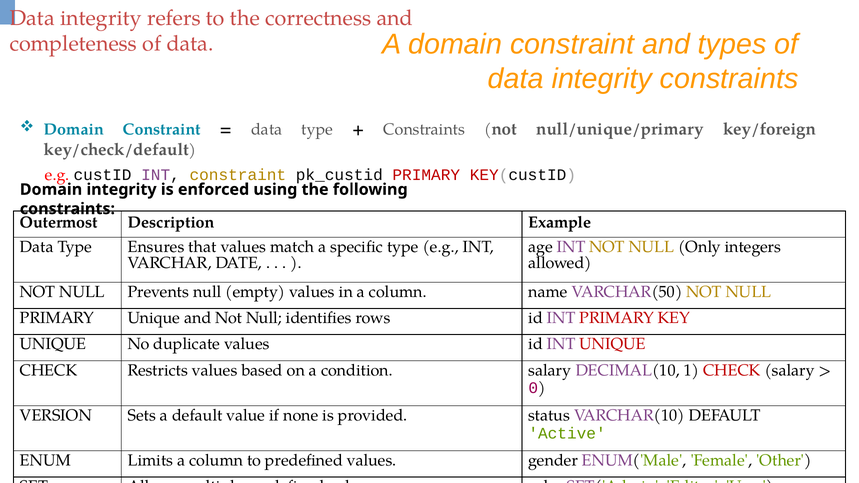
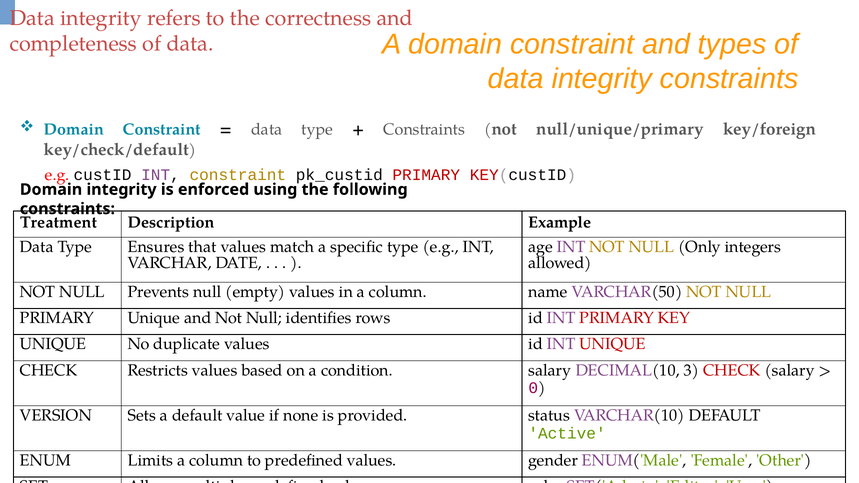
Outermost: Outermost -> Treatment (59, 223)
1: 1 -> 3 (691, 370)
